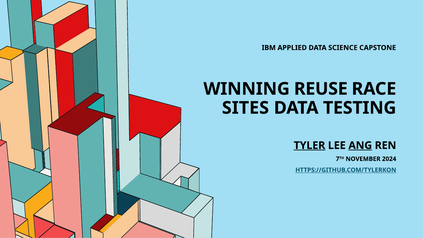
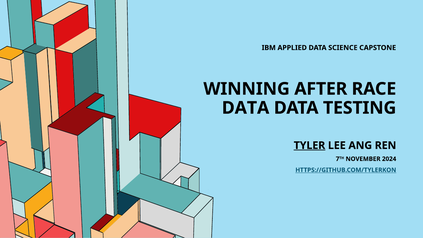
REUSE: REUSE -> AFTER (321, 89)
SITES: SITES -> DATA (246, 108)
ANG underline: present -> none (360, 145)
